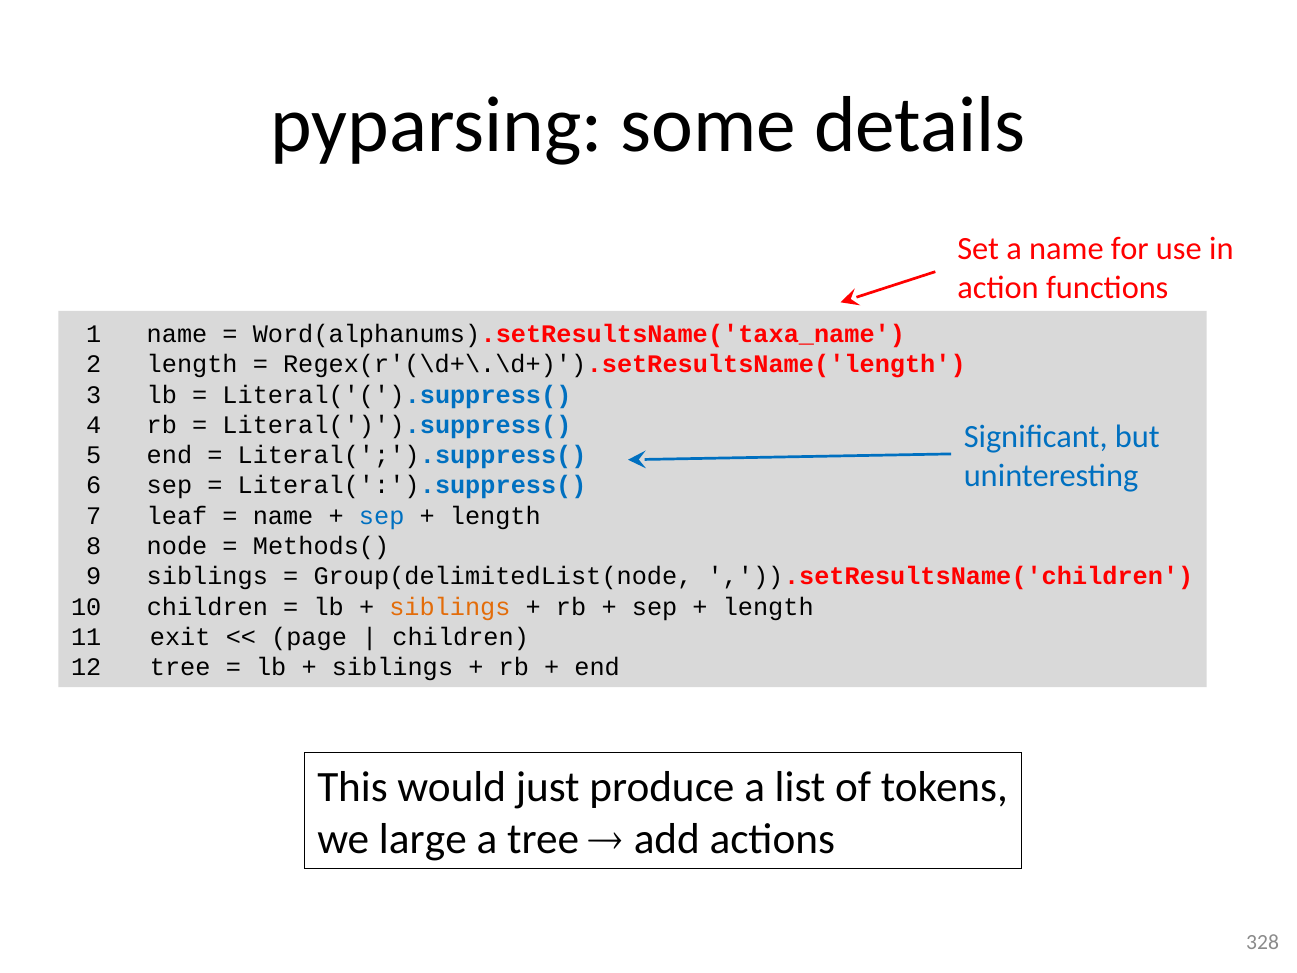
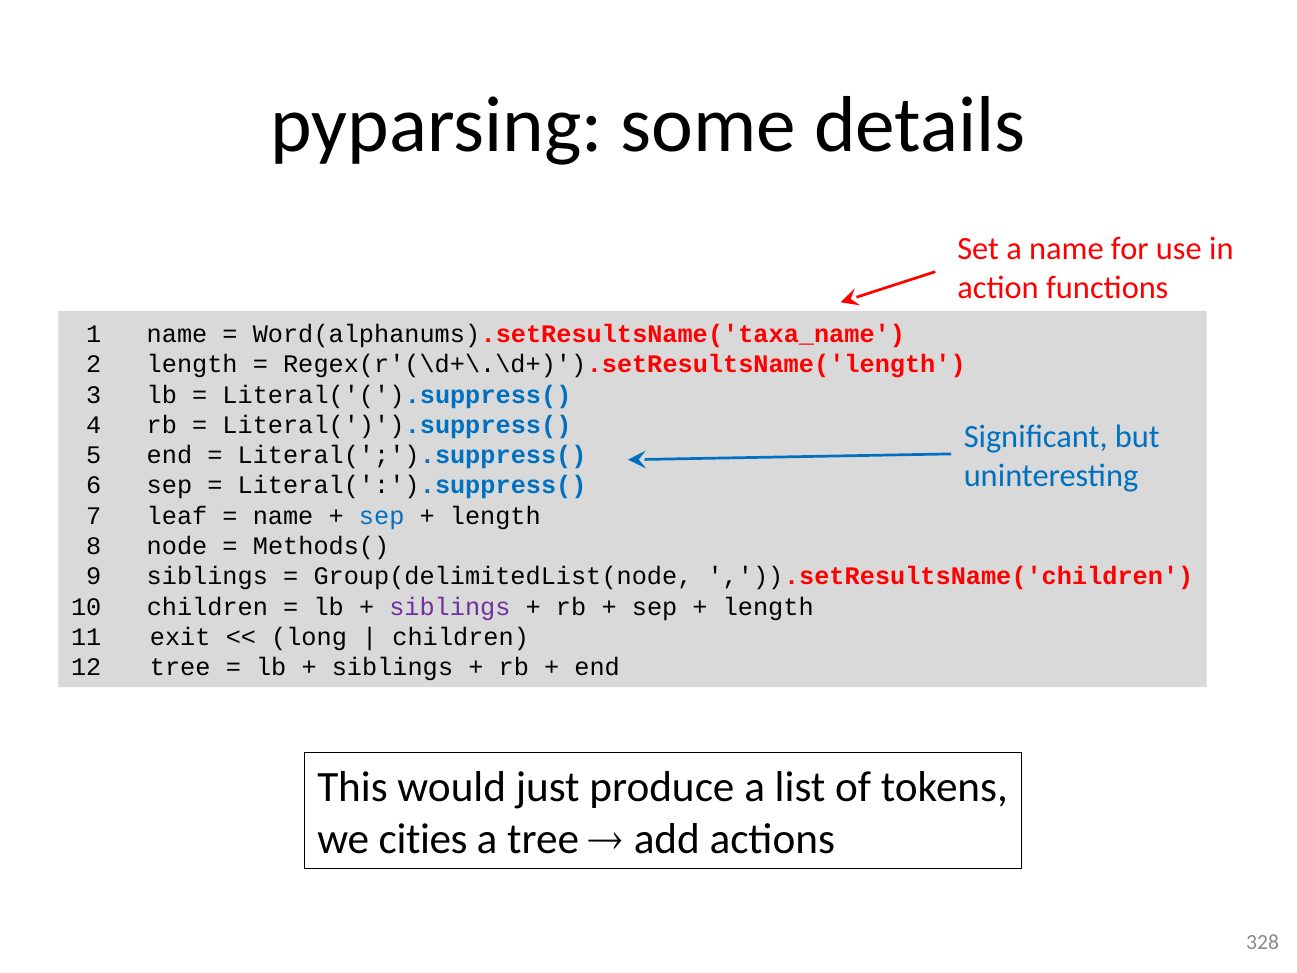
siblings colour: orange -> purple (450, 607)
page: page -> long (309, 637)
large: large -> cities (423, 839)
